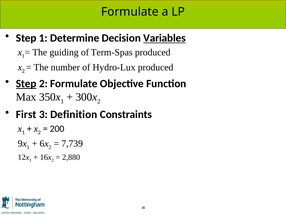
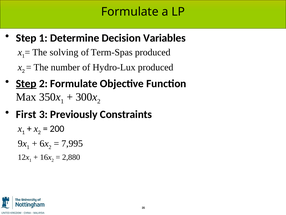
Variables underline: present -> none (164, 38)
guiding: guiding -> solving (64, 52)
Definition: Definition -> Previously (74, 114)
7,739: 7,739 -> 7,995 (72, 143)
